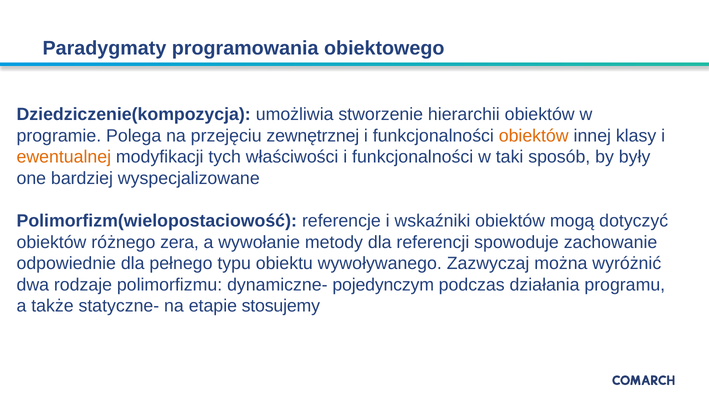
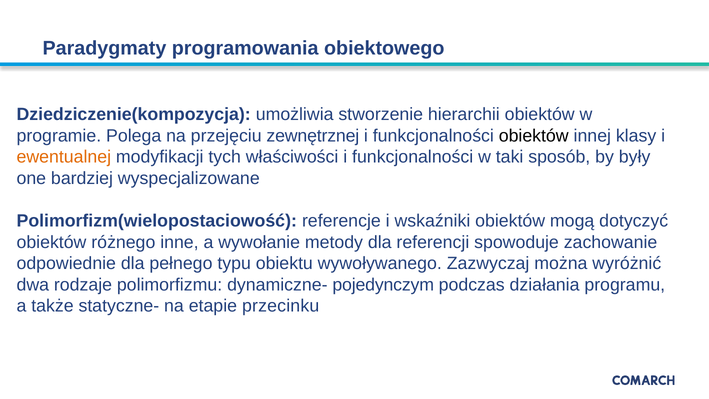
obiektów colour: orange -> black (534, 136)
zera: zera -> inne (179, 242)
stosujemy: stosujemy -> przecinku (281, 306)
